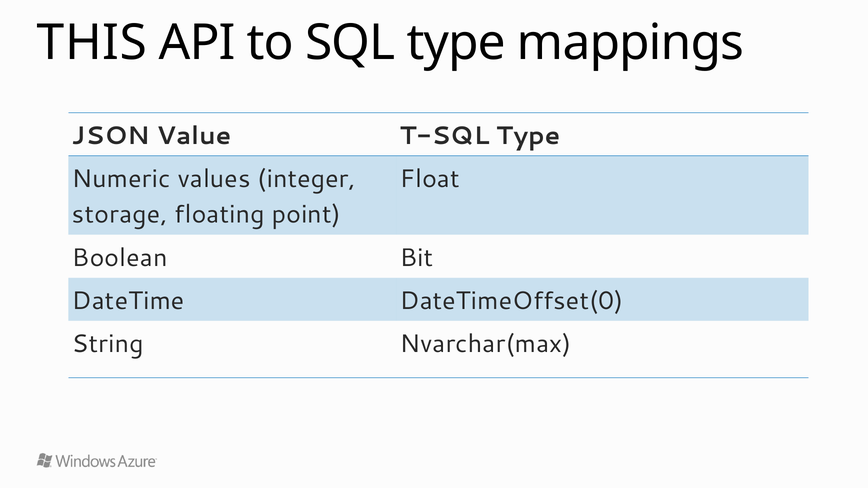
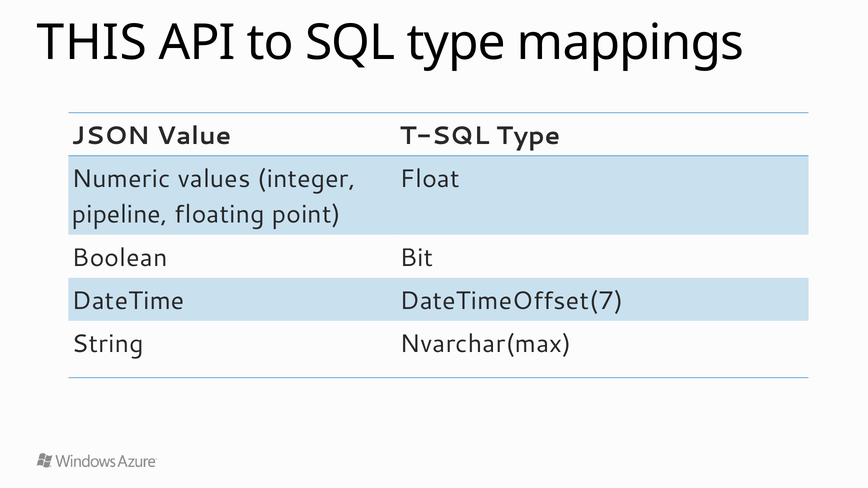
storage: storage -> pipeline (120, 215)
DateTimeOffset(0: DateTimeOffset(0 -> DateTimeOffset(7 (512, 301)
